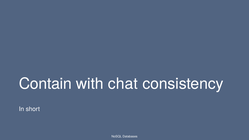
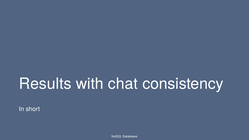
Contain: Contain -> Results (45, 84)
